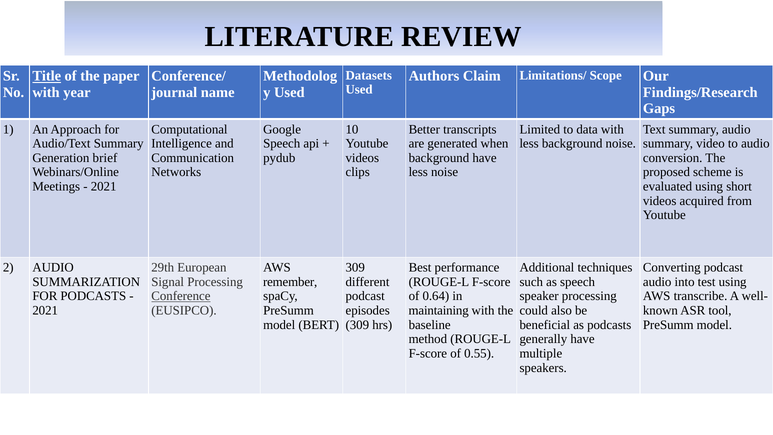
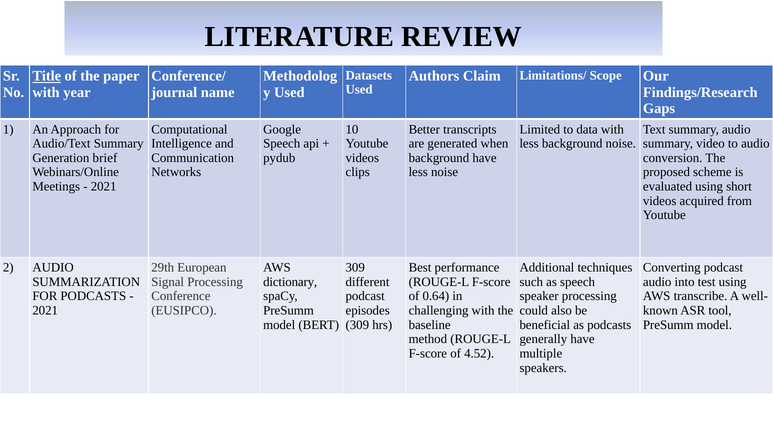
remember: remember -> dictionary (290, 282)
Conference underline: present -> none (181, 296)
maintaining: maintaining -> challenging (439, 310)
0.55: 0.55 -> 4.52 (479, 353)
